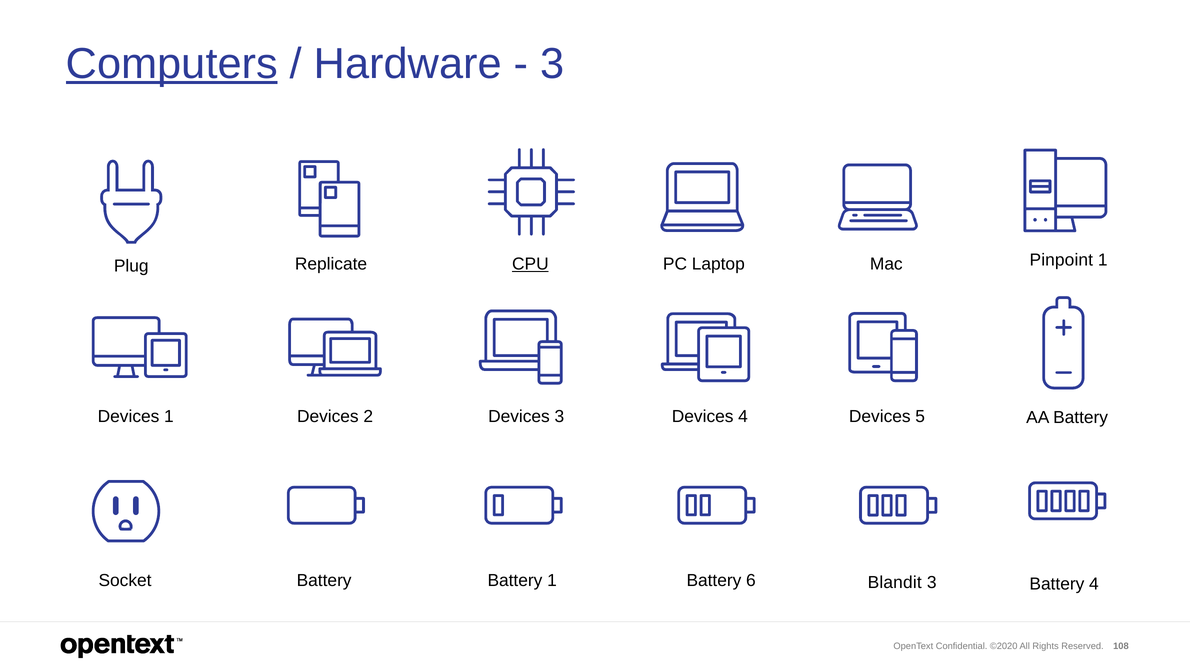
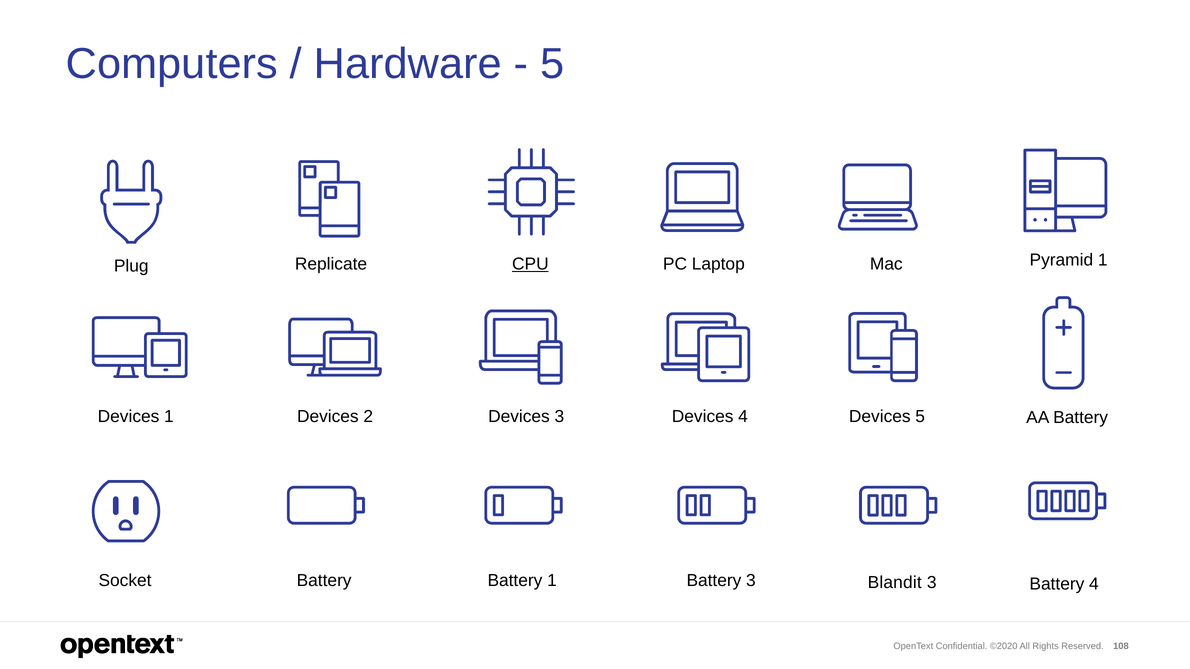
Computers underline: present -> none (172, 64)
3: 3 -> 5 (552, 64)
Pinpoint: Pinpoint -> Pyramid (1061, 260)
Battery 6: 6 -> 3 (751, 581)
